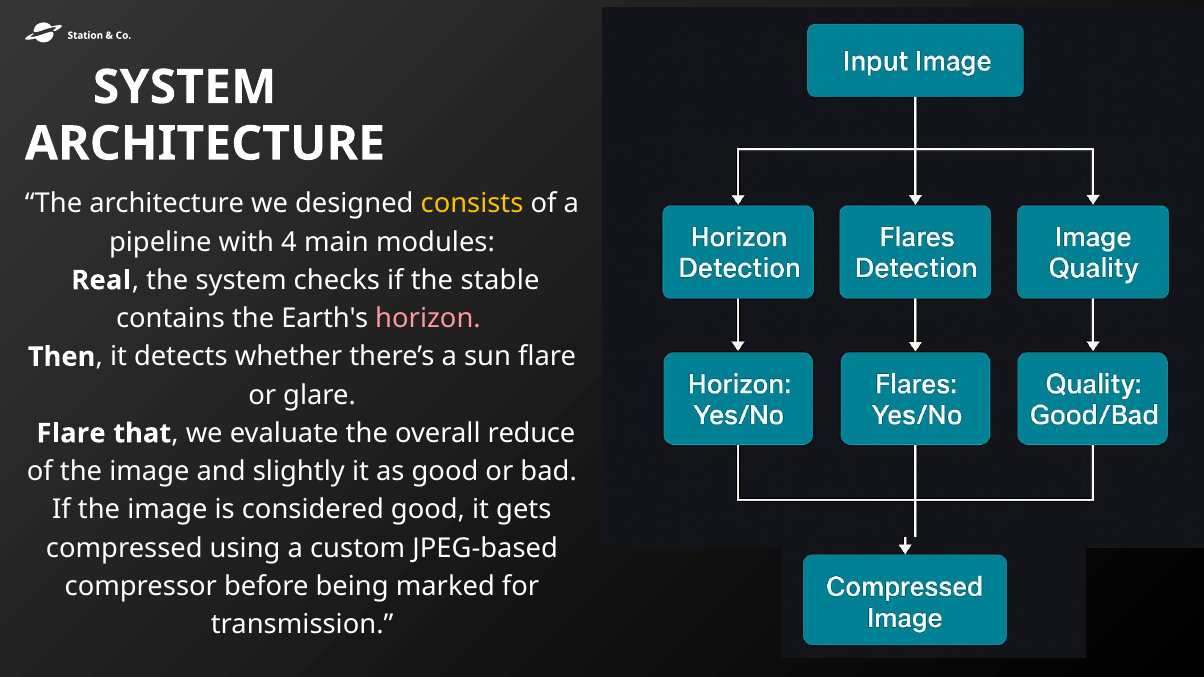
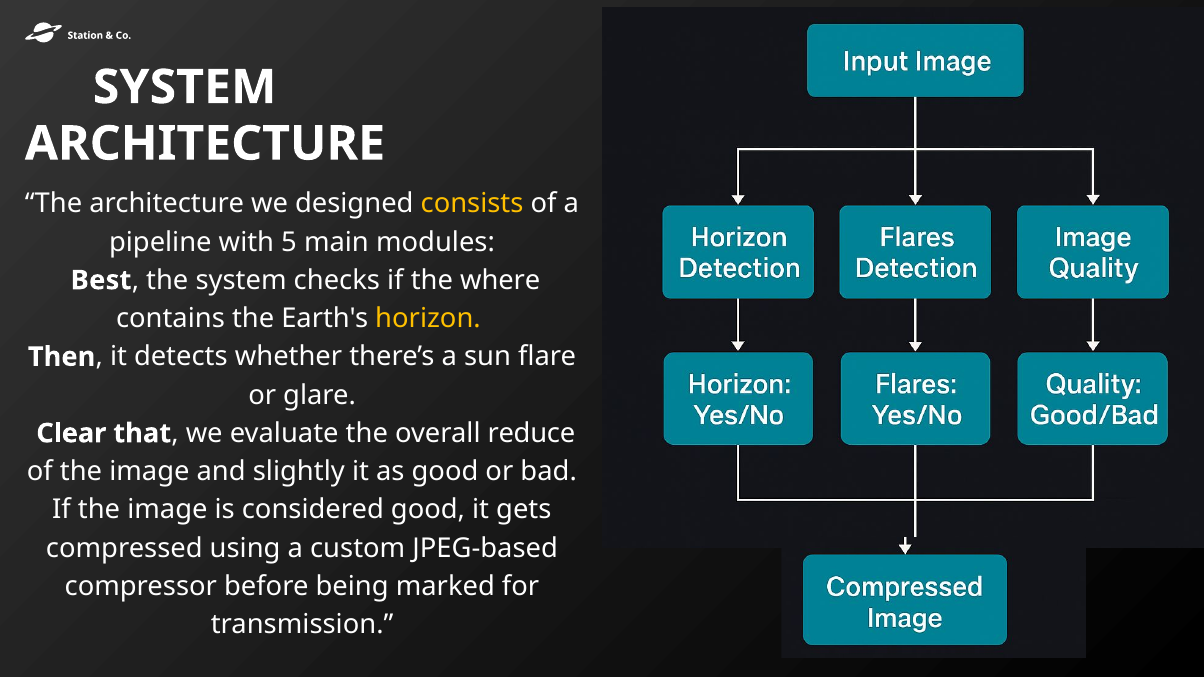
4: 4 -> 5 (289, 242)
Real: Real -> Best (101, 280)
stable: stable -> where (500, 280)
horizon colour: pink -> yellow (428, 319)
Flare: Flare -> Clear (71, 433)
